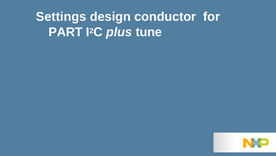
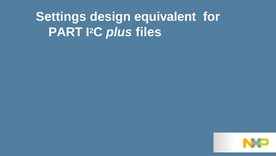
conductor: conductor -> equivalent (165, 17)
tune: tune -> files (149, 32)
